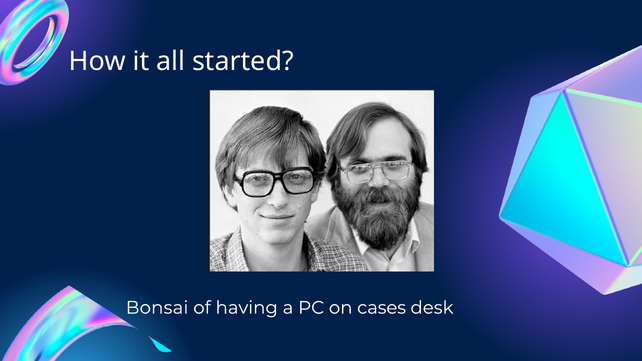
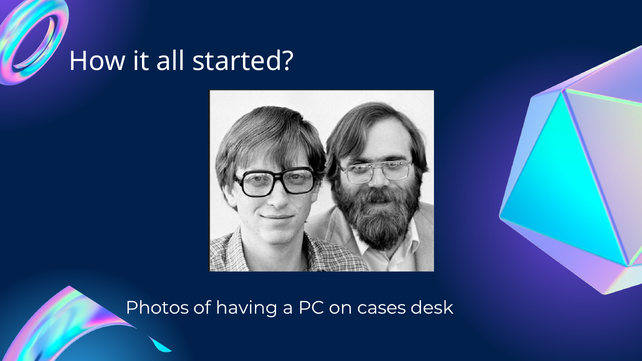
Bonsai: Bonsai -> Photos (157, 308)
